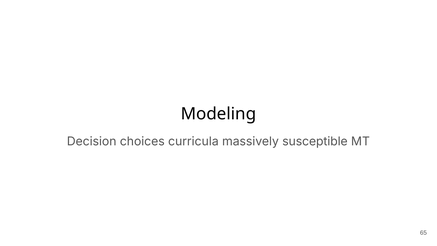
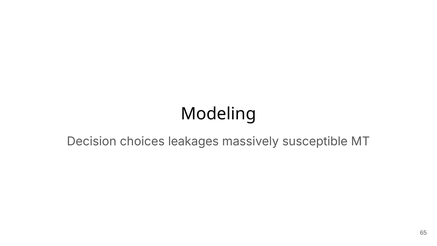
curricula: curricula -> leakages (193, 142)
